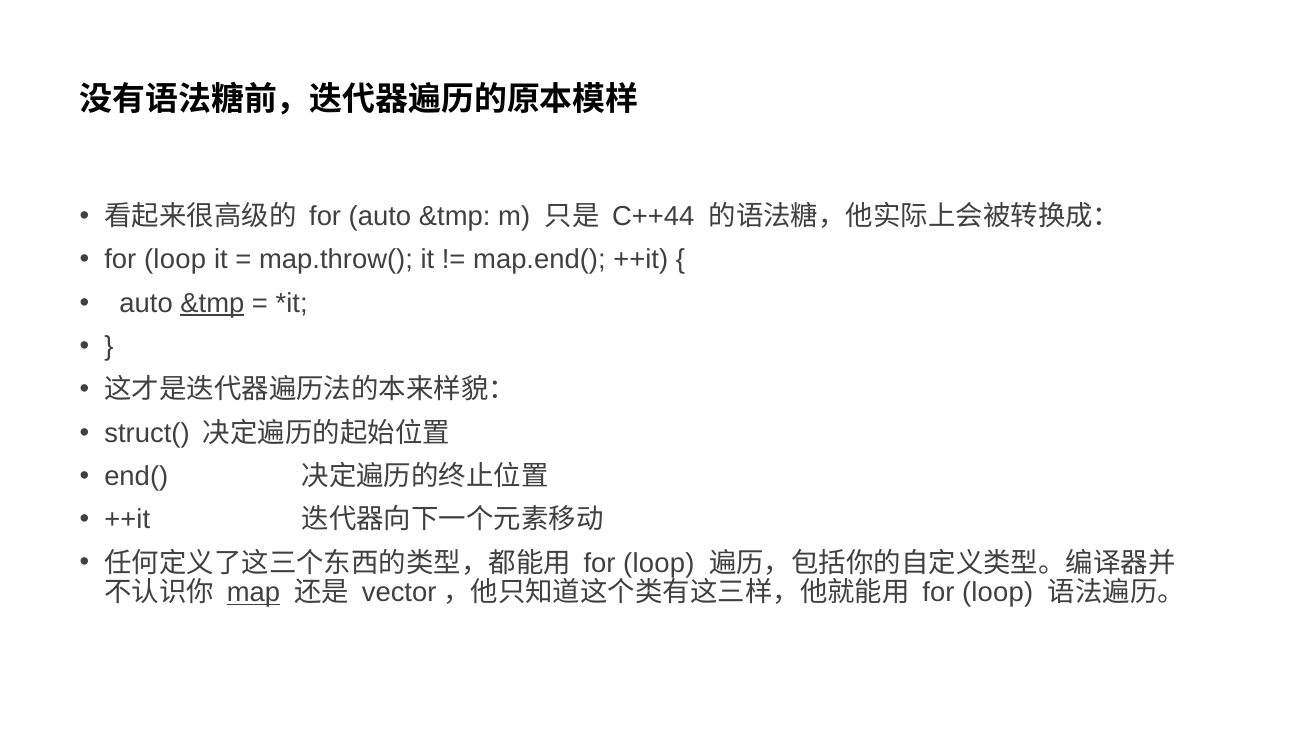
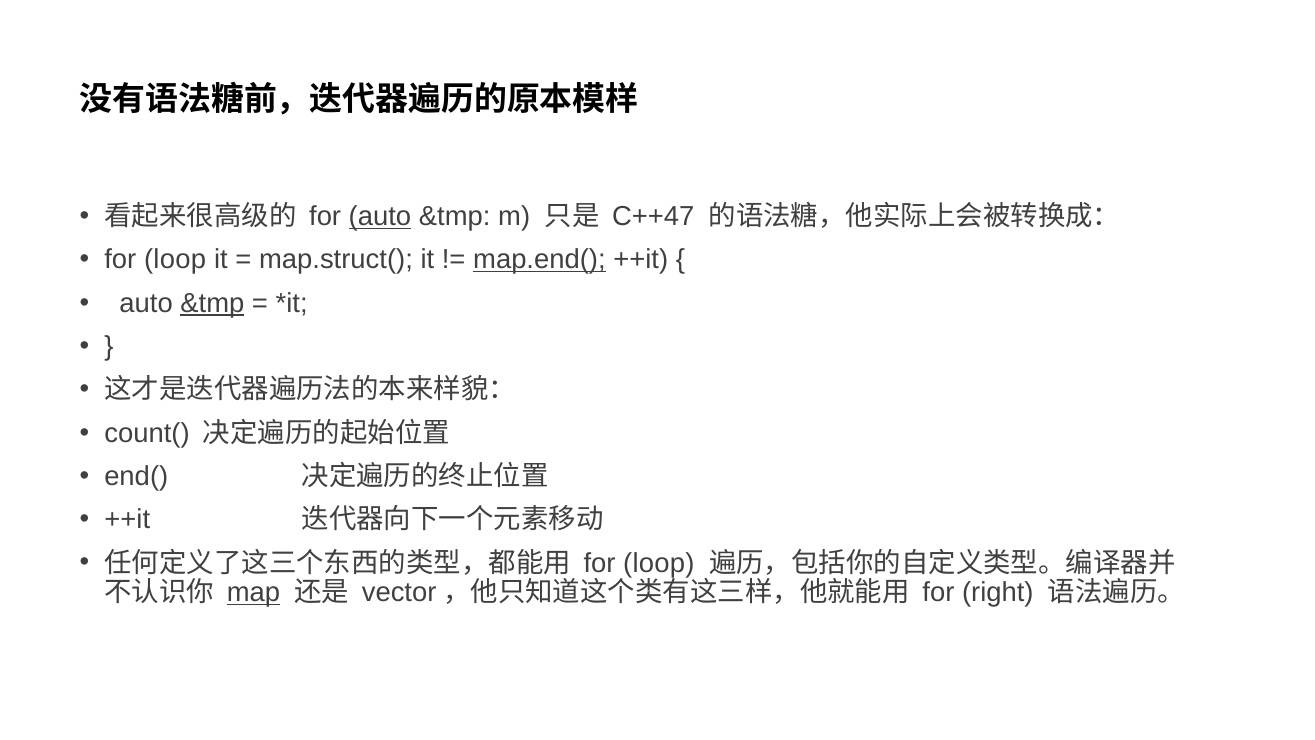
auto underline: none -> present (380, 216)
C++44: C++44 -> C++47 (653, 216)
map.throw(: map.throw( -> map.struct( (336, 260)
map.end( underline: none -> present (539, 260)
struct(: struct( -> count( (147, 433)
loop: loop -> right (998, 592)
